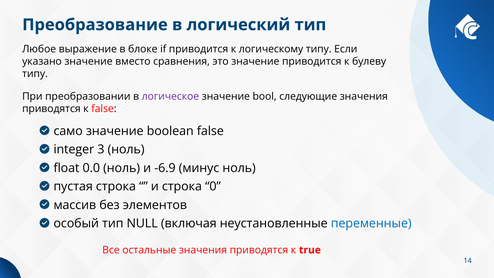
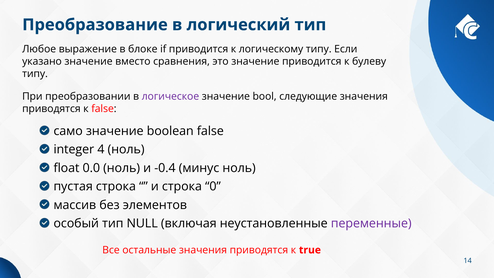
3: 3 -> 4 (101, 149)
-6.9: -6.9 -> -0.4 (165, 168)
переменные colour: blue -> purple (371, 223)
